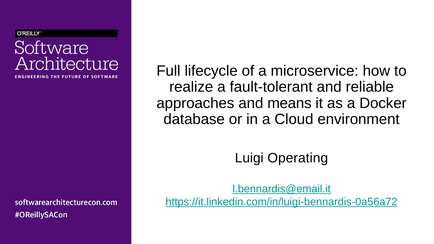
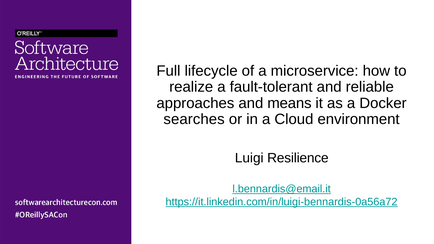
database: database -> searches (194, 119)
Operating: Operating -> Resilience (298, 158)
